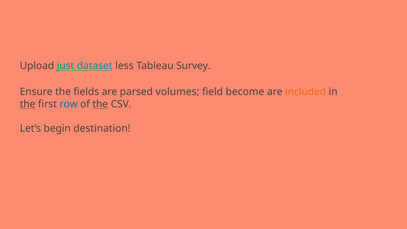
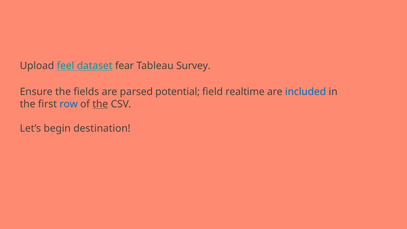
just: just -> feel (66, 66)
less: less -> fear (125, 66)
volumes: volumes -> potential (178, 92)
become: become -> realtime (245, 92)
included colour: orange -> blue (306, 92)
the underline: present -> none (28, 104)
